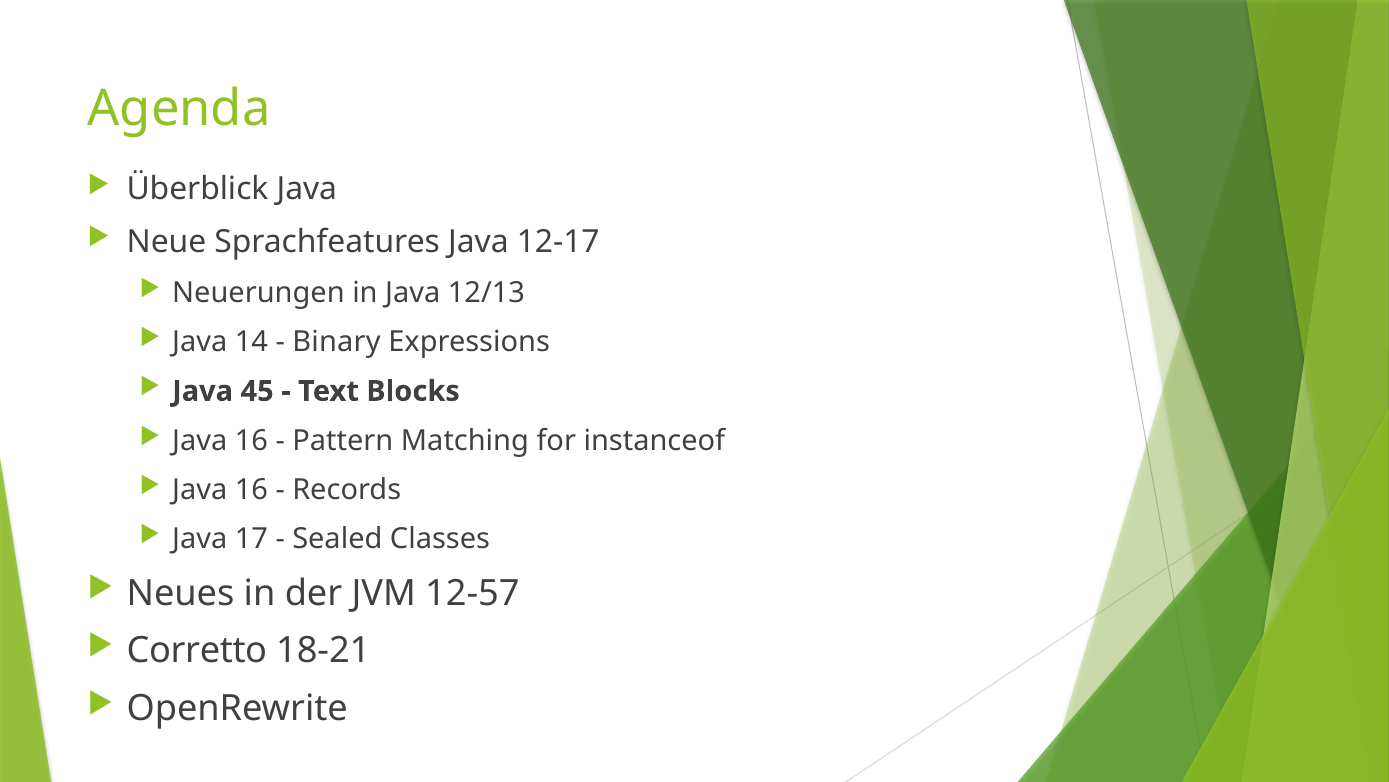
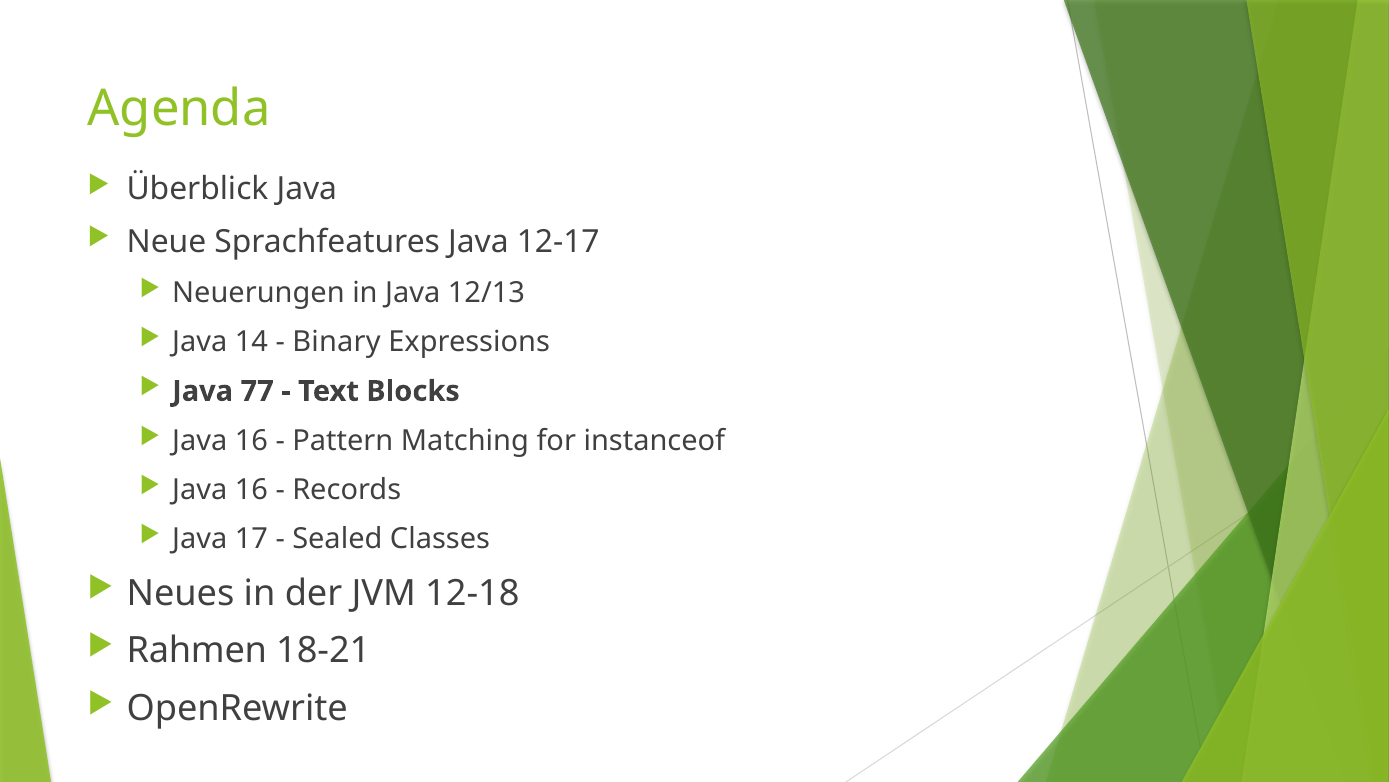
45: 45 -> 77 (257, 391)
12-57: 12-57 -> 12-18 (472, 593)
Corretto: Corretto -> Rahmen (197, 650)
